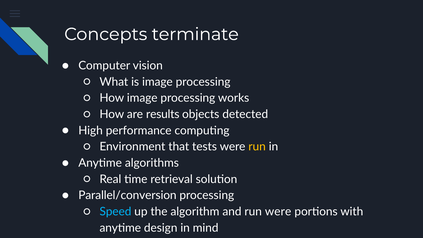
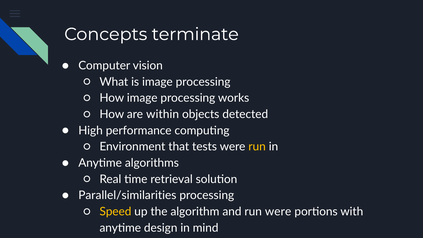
results: results -> within (163, 114)
Parallel/conversion: Parallel/conversion -> Parallel/similarities (127, 195)
Speed colour: light blue -> yellow (115, 212)
